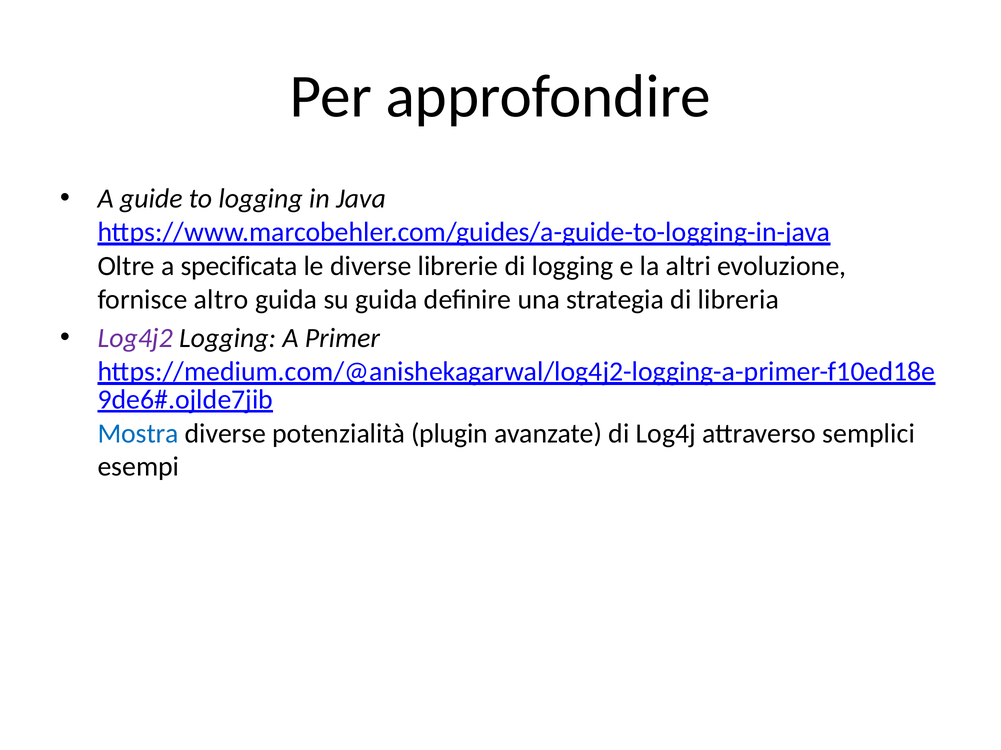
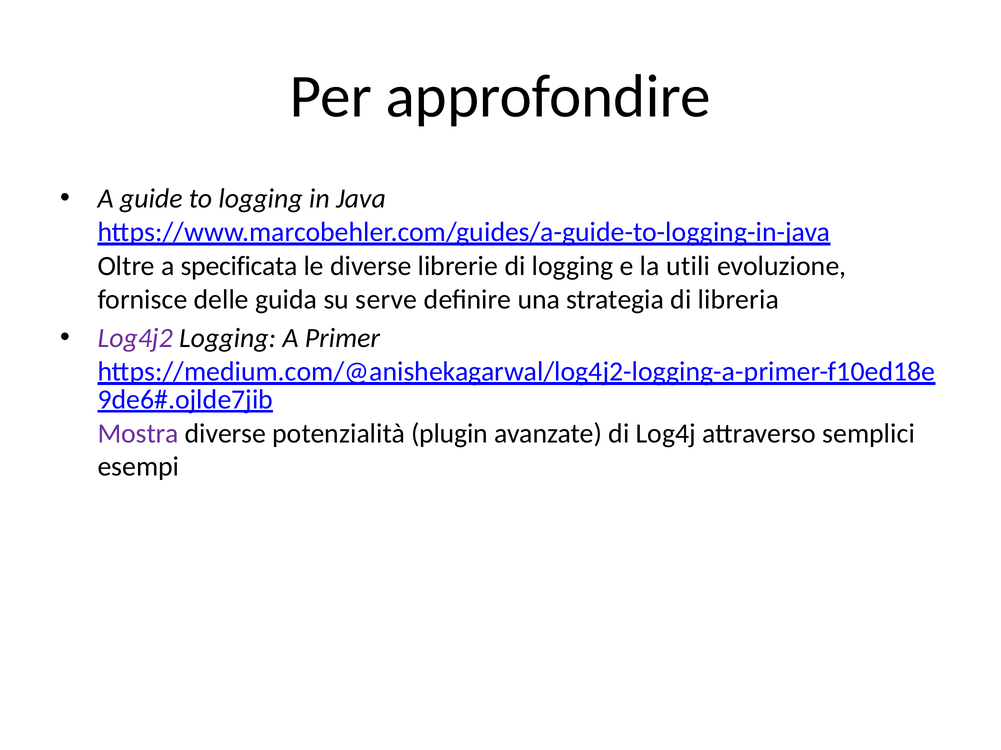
altri: altri -> utili (688, 266)
altro: altro -> delle (221, 300)
su guida: guida -> serve (386, 300)
Mostra colour: blue -> purple (138, 434)
